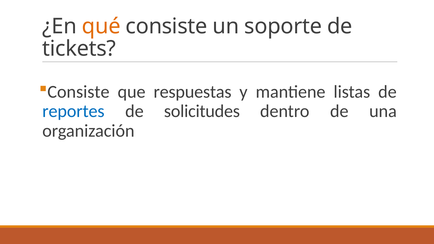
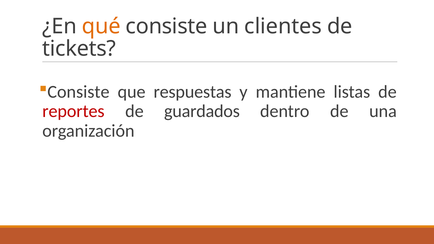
soporte: soporte -> clientes (283, 26)
reportes colour: blue -> red (73, 111)
solicitudes: solicitudes -> guardados (202, 111)
